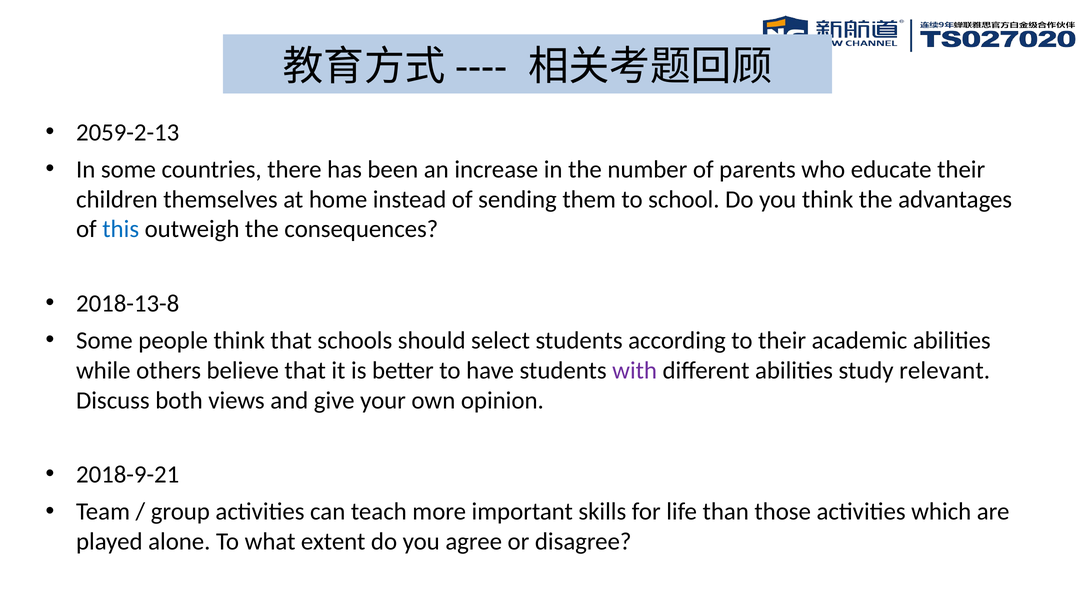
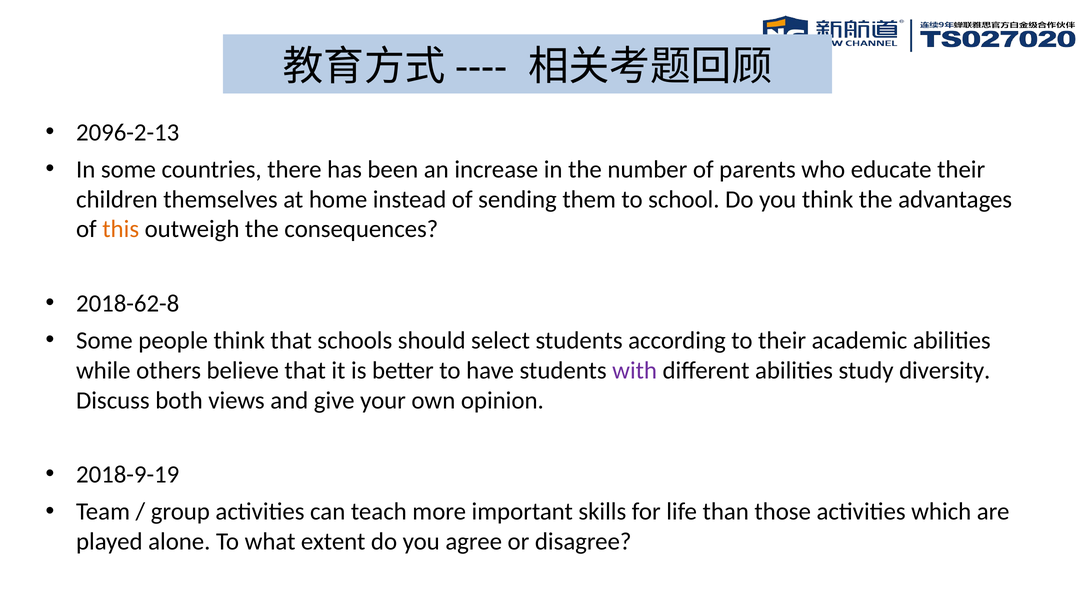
2059-2-13: 2059-2-13 -> 2096-2-13 (128, 132)
this colour: blue -> orange (121, 229)
2018-13-8: 2018-13-8 -> 2018-62-8 (128, 303)
relevant: relevant -> diversity (945, 370)
2018-9-21: 2018-9-21 -> 2018-9-19 (128, 474)
